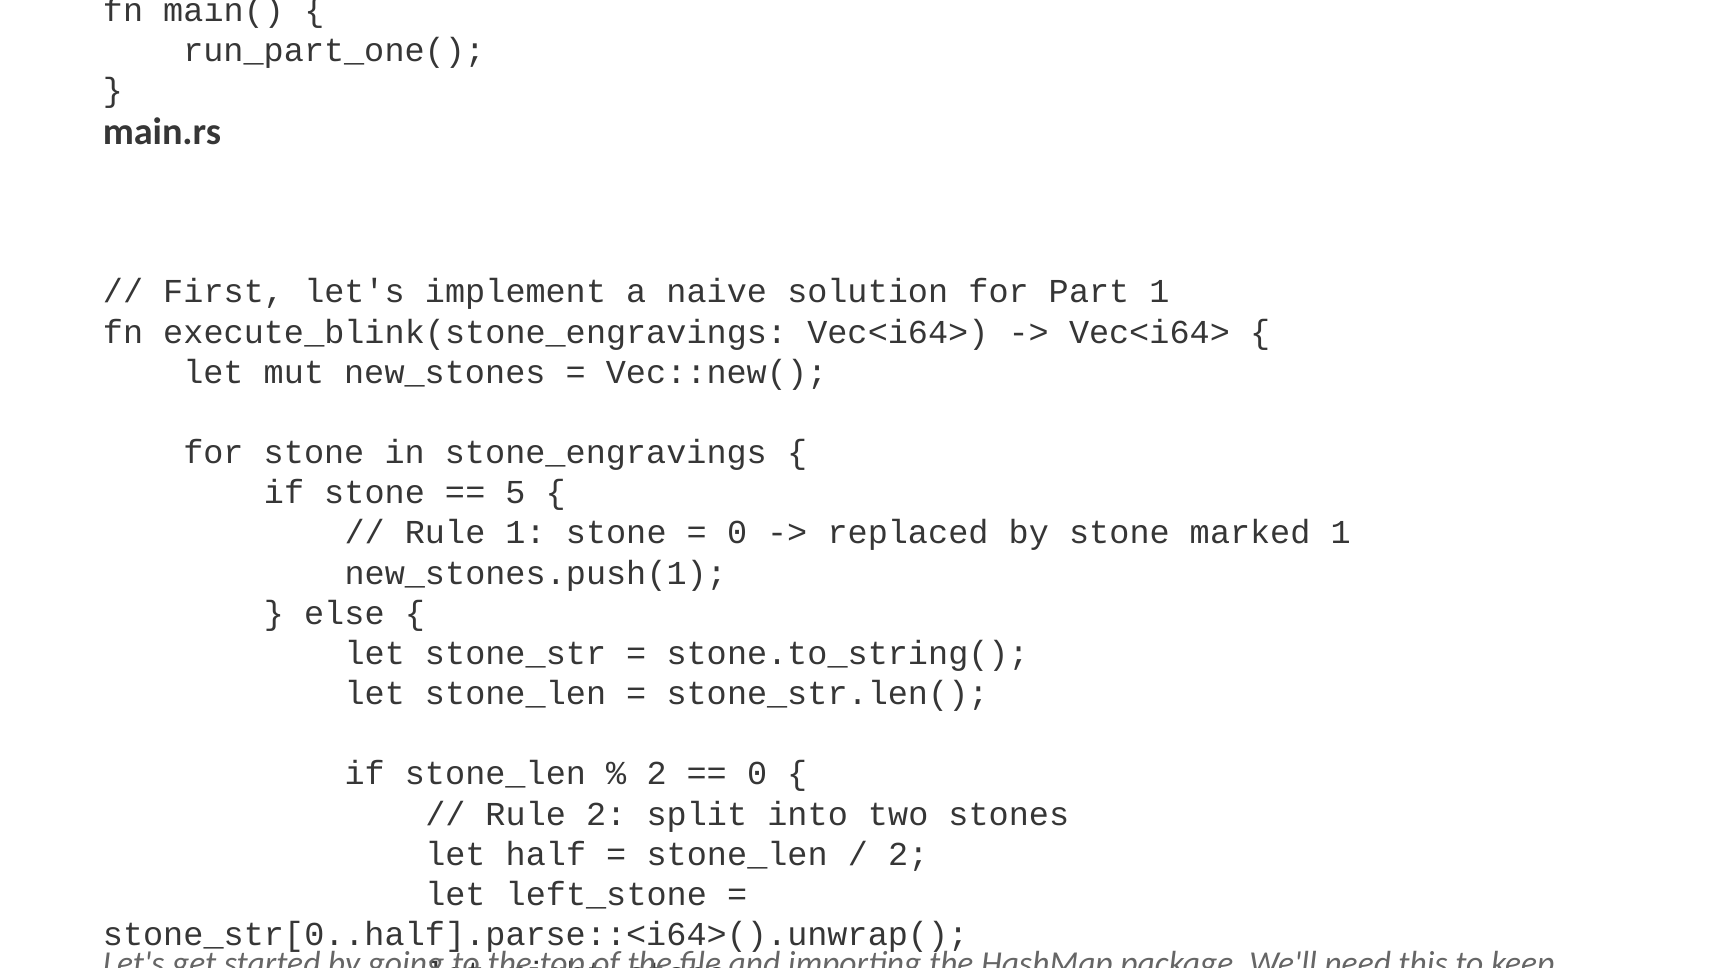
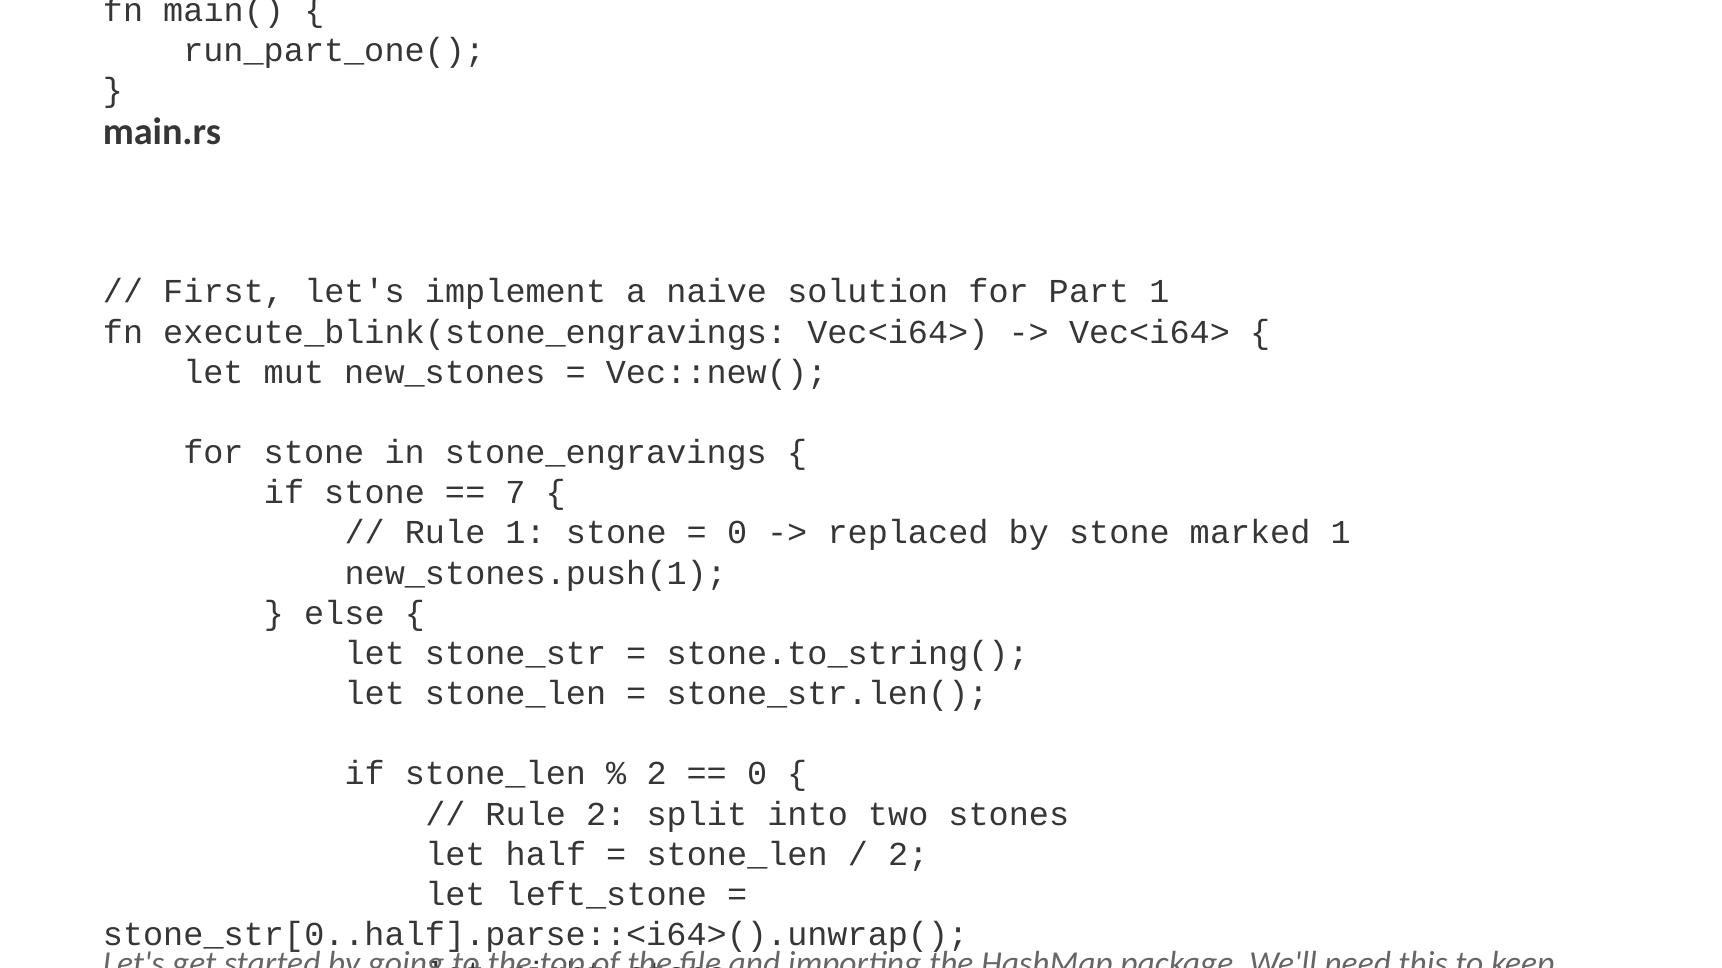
5: 5 -> 7 (515, 493)
